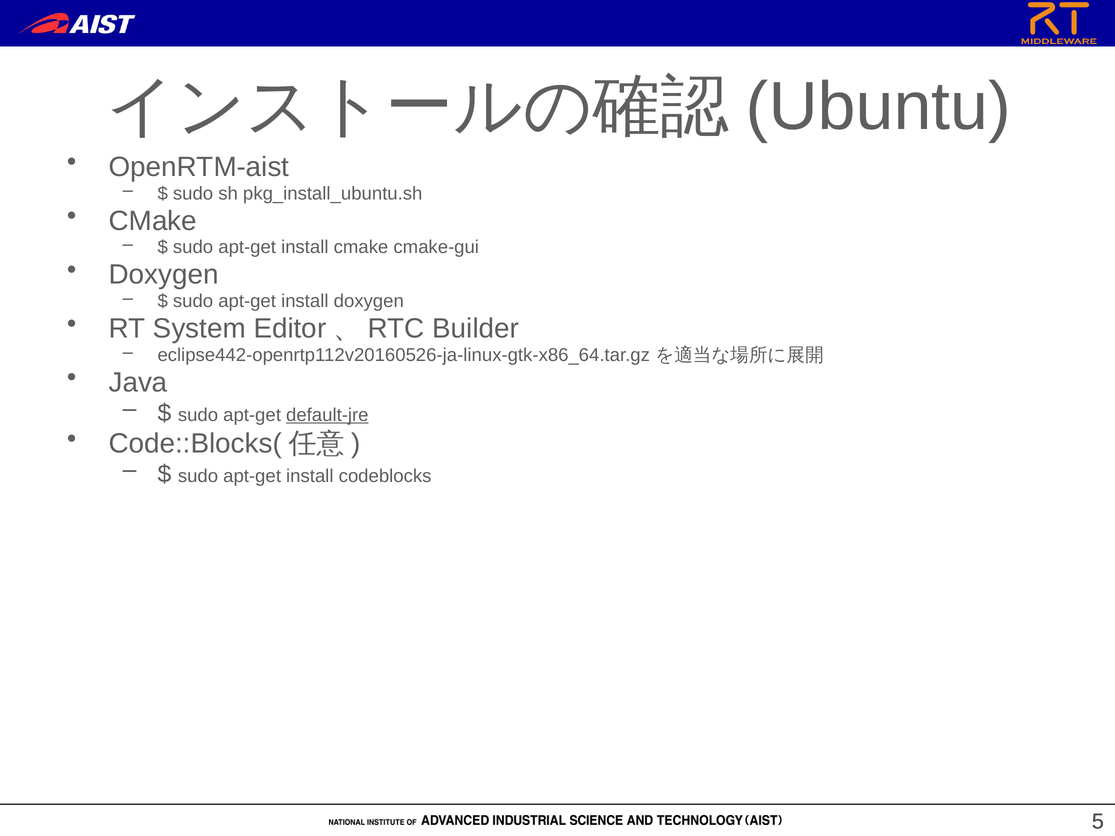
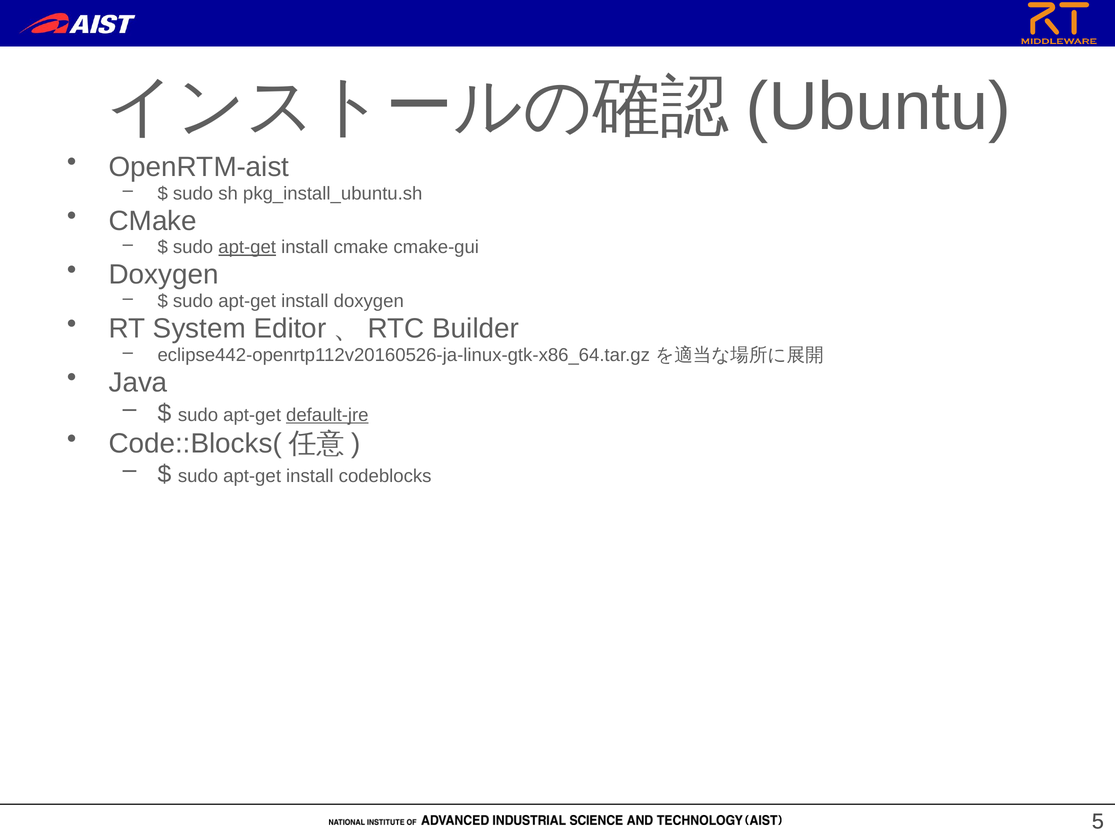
apt-get underline: none -> present (247, 247)
